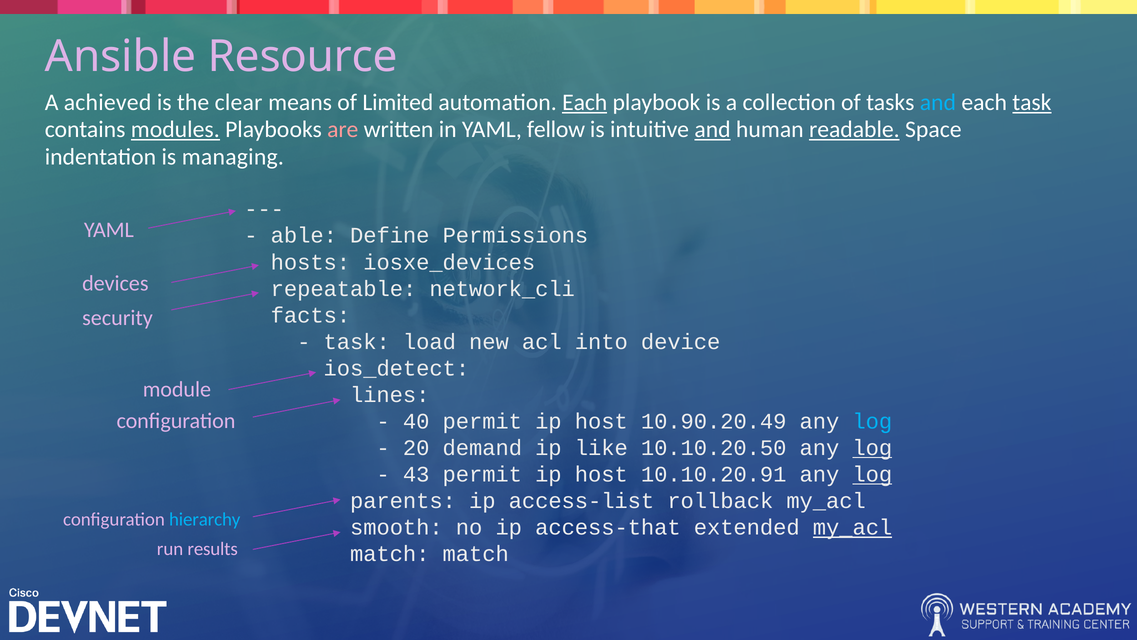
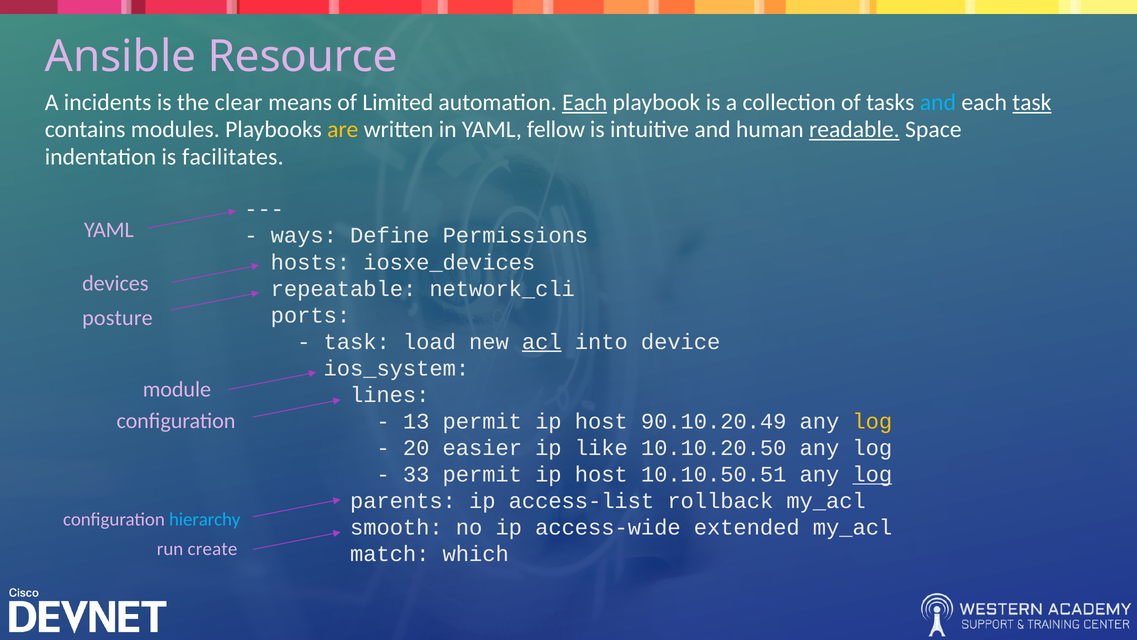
achieved: achieved -> incidents (108, 103)
modules underline: present -> none (175, 130)
are colour: pink -> yellow (343, 130)
and underline: present -> none (713, 130)
managing: managing -> facilitates (233, 157)
able: able -> ways (304, 235)
facts: facts -> ports (310, 315)
security: security -> posture (117, 318)
acl underline: none -> present (542, 342)
ios_detect: ios_detect -> ios_system (396, 368)
40: 40 -> 13 (416, 421)
10.90.20.49: 10.90.20.49 -> 90.10.20.49 (714, 421)
log colour: light blue -> yellow (872, 421)
demand: demand -> easier (482, 448)
log underline: present -> none (872, 448)
43: 43 -> 33 (416, 474)
10.10.20.91: 10.10.20.91 -> 10.10.50.51 (714, 474)
access-that: access-that -> access-wide (608, 527)
my_acl underline: present -> none (853, 527)
results: results -> create (212, 549)
match match: match -> which (476, 554)
